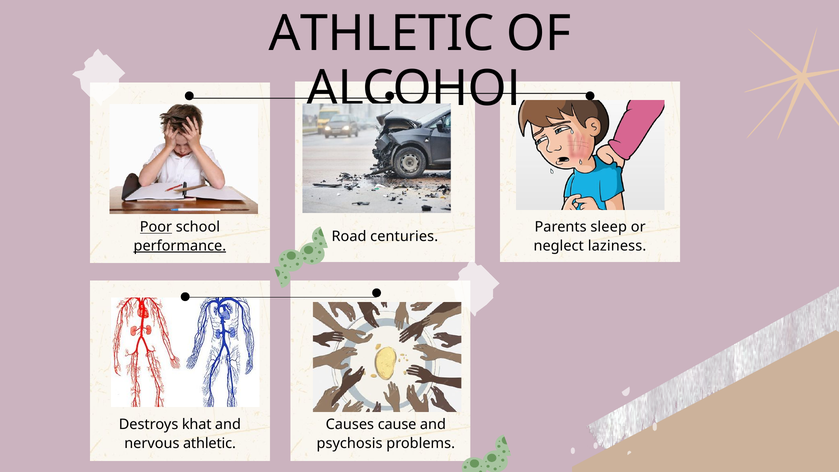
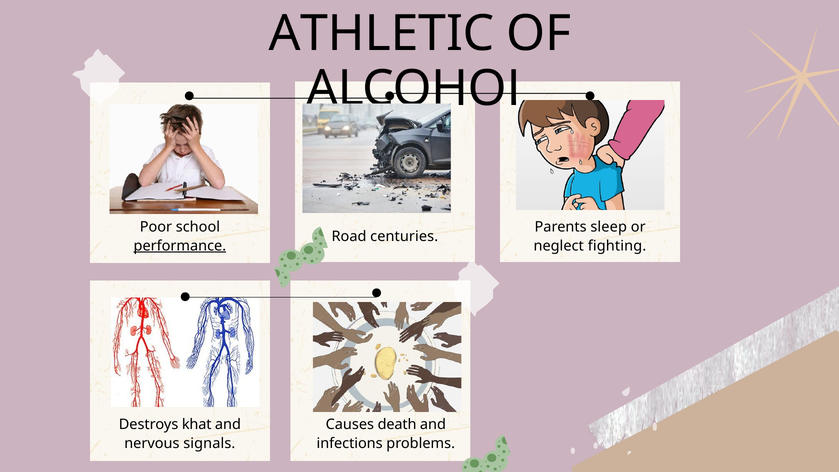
Poor underline: present -> none (156, 227)
laziness: laziness -> fighting (617, 246)
cause: cause -> death (397, 425)
nervous athletic: athletic -> signals (209, 444)
psychosis: psychosis -> infections (350, 444)
